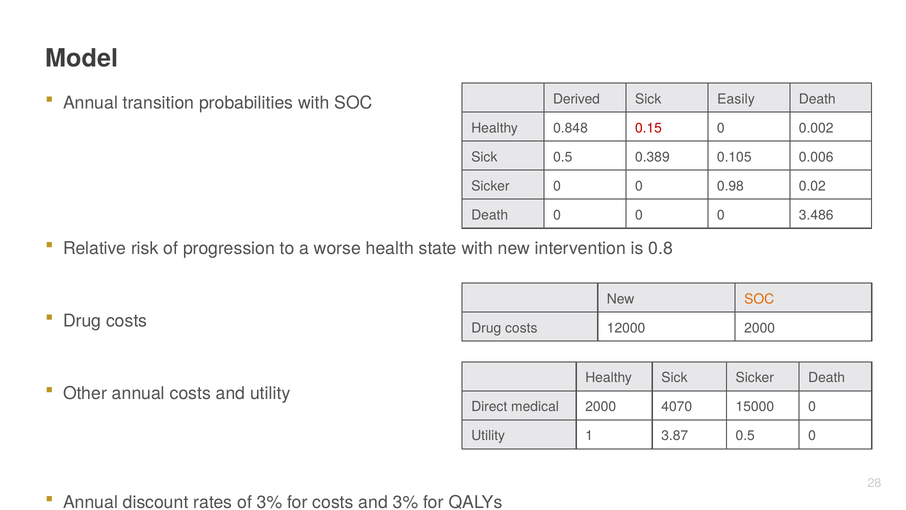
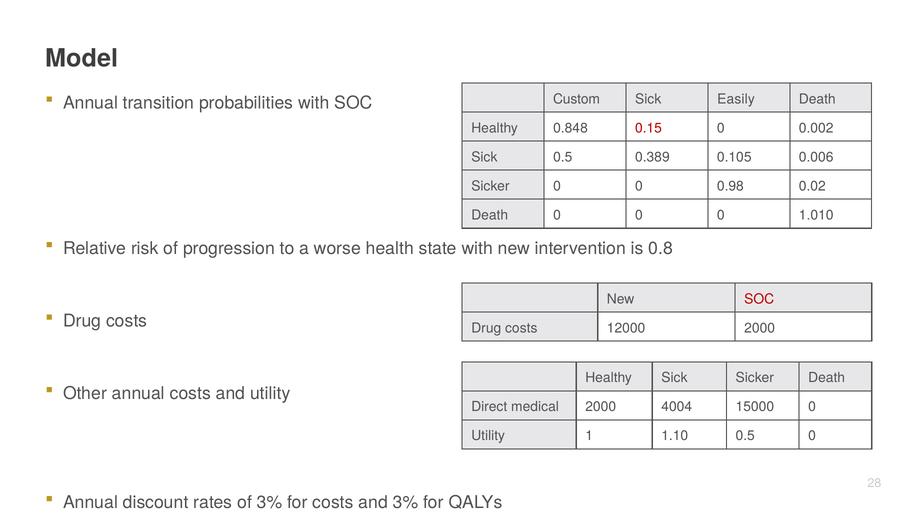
Derived: Derived -> Custom (577, 99)
3.486: 3.486 -> 1.010 (816, 215)
SOC colour: orange -> red (759, 299)
4070: 4070 -> 4004 (677, 407)
3.87: 3.87 -> 1.10 (675, 436)
